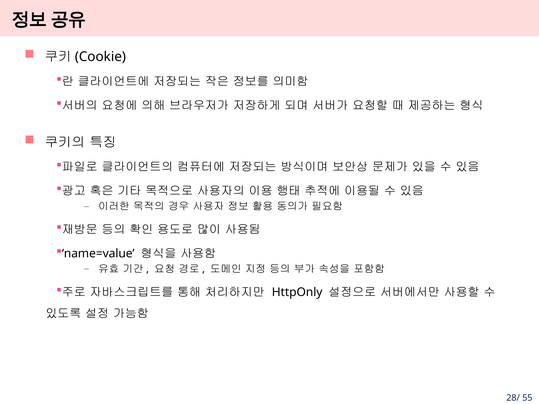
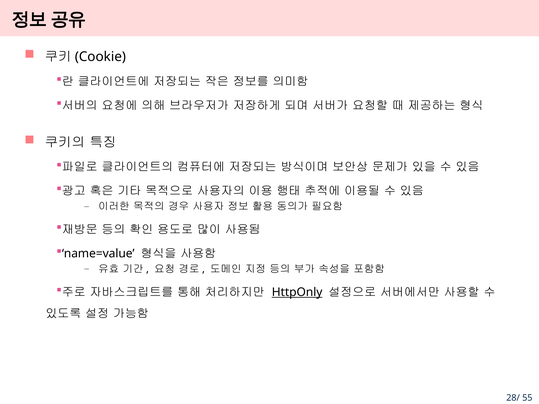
HttpOnly underline: none -> present (297, 292)
